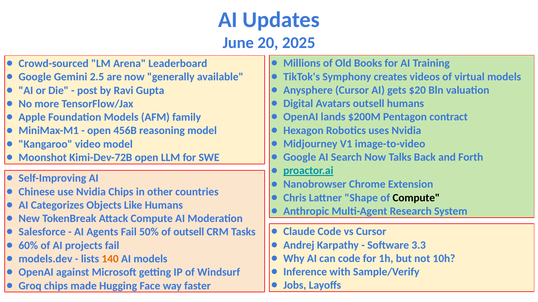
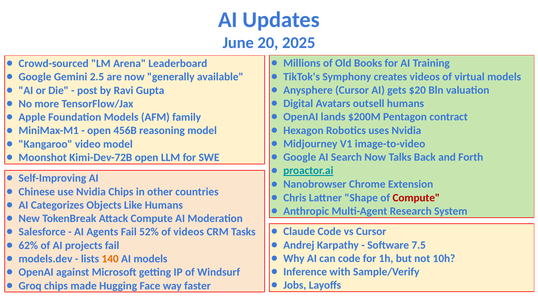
Compute colour: black -> red (416, 198)
50%: 50% -> 52% (149, 232)
of outsell: outsell -> videos (189, 232)
3.3: 3.3 -> 7.5 (419, 246)
60%: 60% -> 62% (28, 246)
